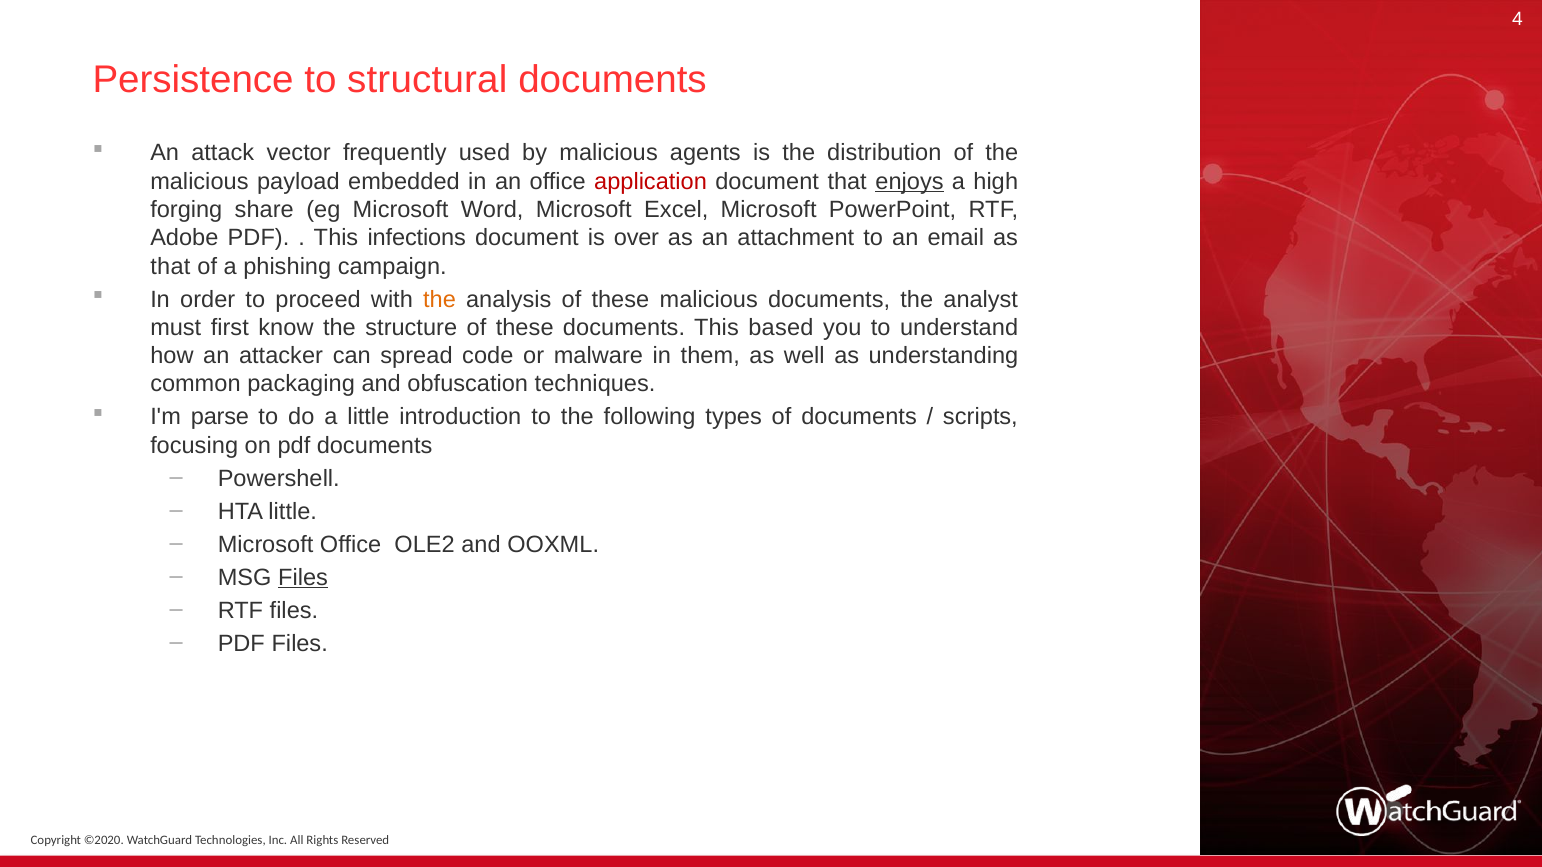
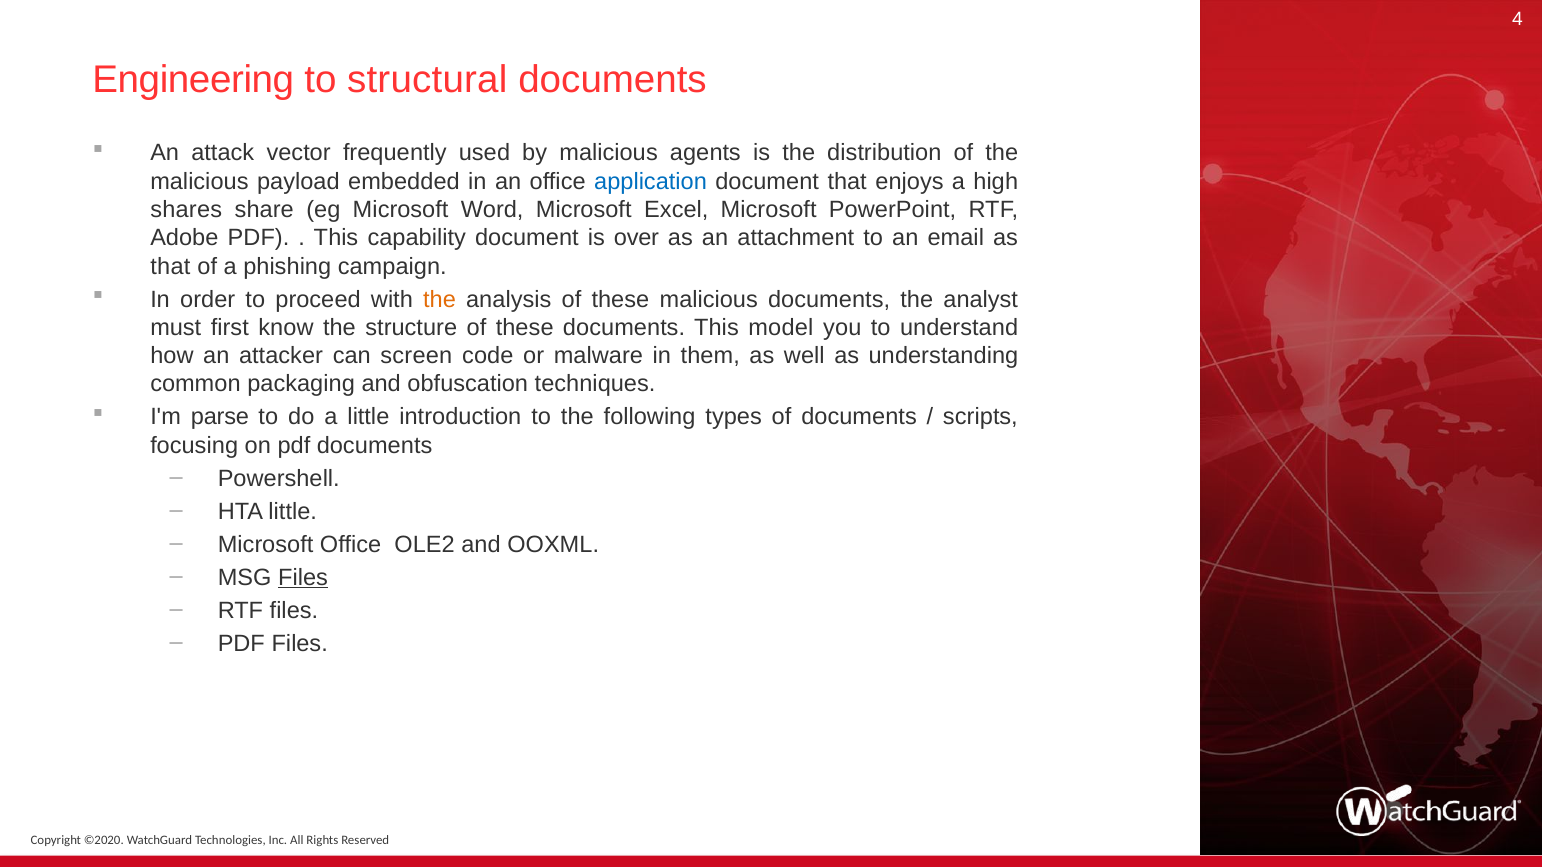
Persistence: Persistence -> Engineering (193, 80)
application colour: red -> blue (651, 182)
enjoys underline: present -> none (909, 182)
forging: forging -> shares (186, 210)
infections: infections -> capability (417, 238)
based: based -> model (781, 328)
spread: spread -> screen (416, 356)
